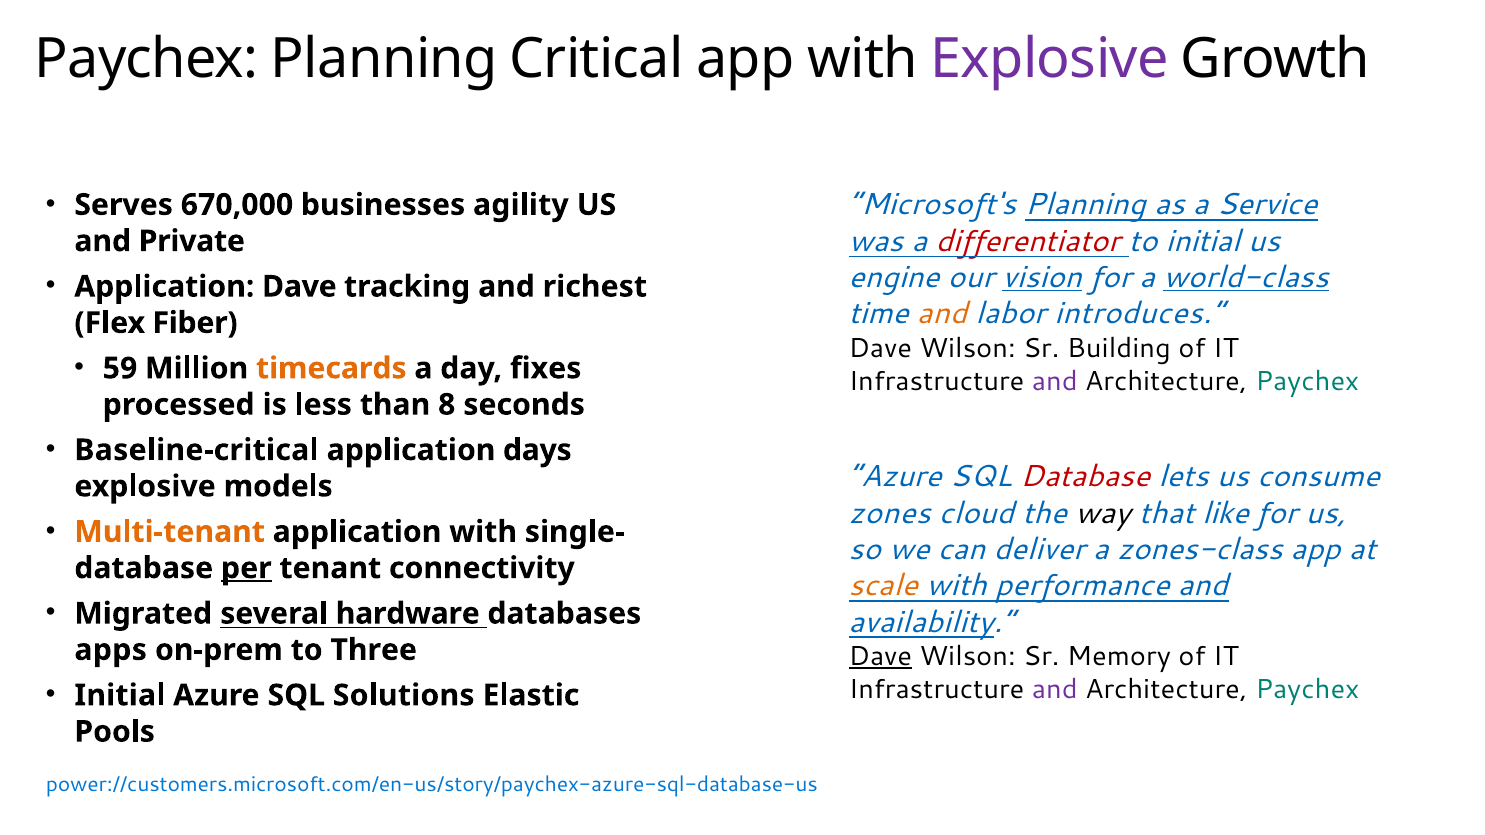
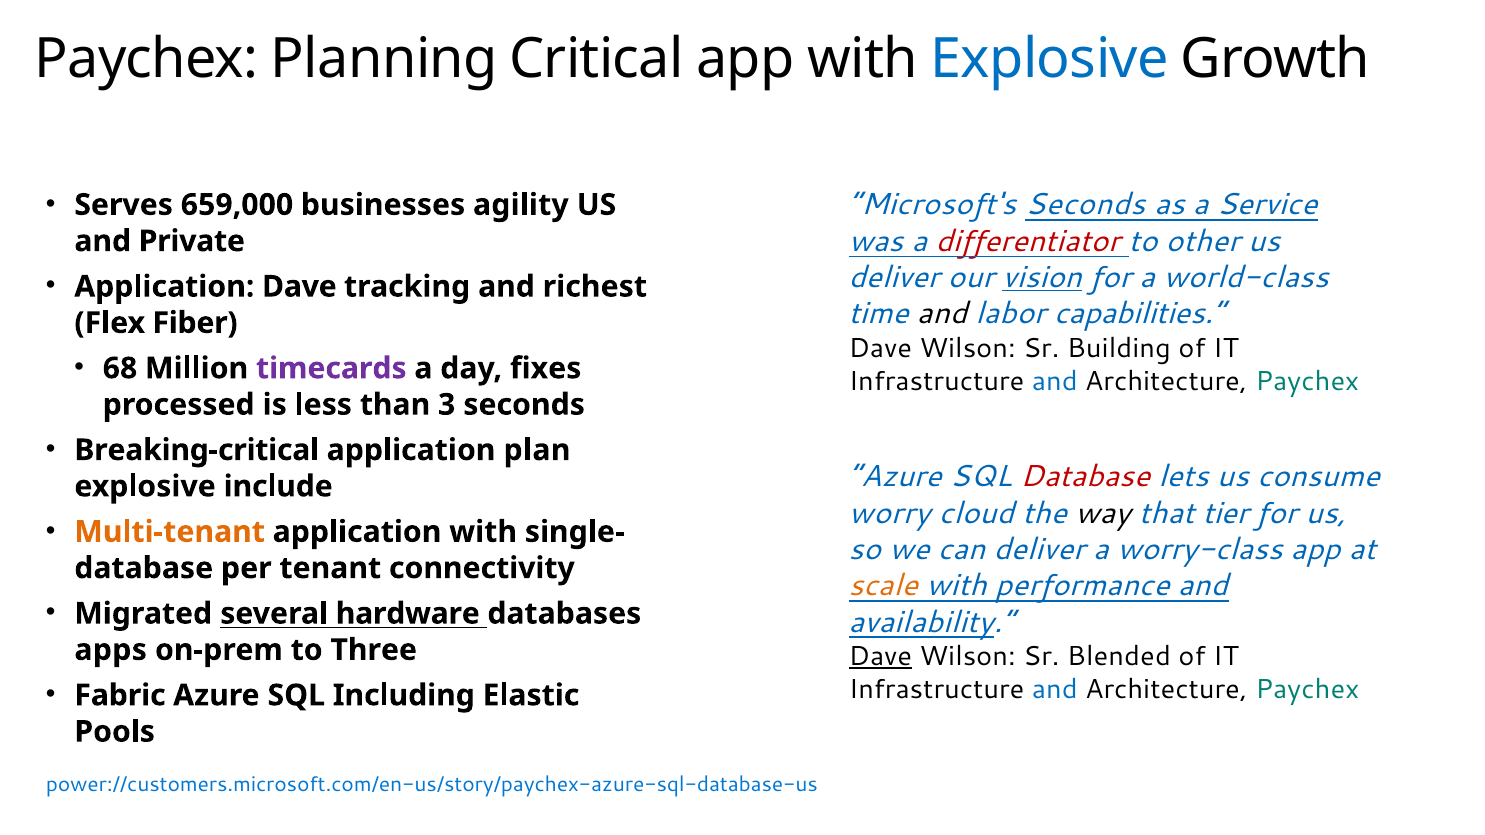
Explosive colour: purple -> blue (1050, 59)
670,000: 670,000 -> 659,000 (237, 205)
Microsoft's Planning: Planning -> Seconds (1085, 205)
to initial: initial -> other (1203, 241)
engine: engine -> deliver (894, 278)
world-class underline: present -> none (1246, 278)
and colour: orange -> black (942, 314)
introduces: introduces -> capabilities (1140, 314)
59: 59 -> 68 (120, 368)
timecards colour: orange -> purple (331, 368)
and colour: purple -> blue (1055, 381)
8: 8 -> 3 (447, 405)
Baseline-critical: Baseline-critical -> Breaking-critical (197, 450)
days: days -> plan (537, 450)
models: models -> include (278, 487)
zones: zones -> worry (890, 513)
like: like -> tier (1225, 513)
zones-class: zones-class -> worry-class (1200, 550)
per underline: present -> none (246, 568)
Memory: Memory -> Blended (1119, 657)
and colour: purple -> blue (1055, 689)
Initial: Initial -> Fabric (120, 696)
Solutions: Solutions -> Including (404, 696)
